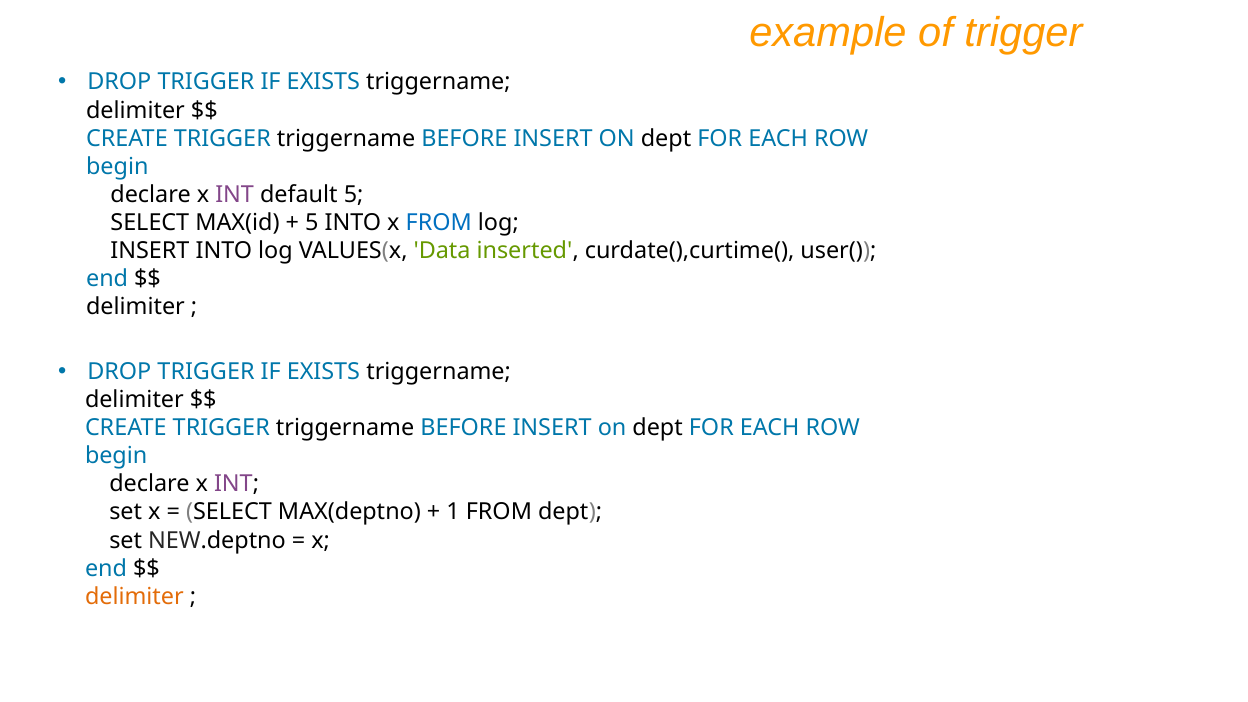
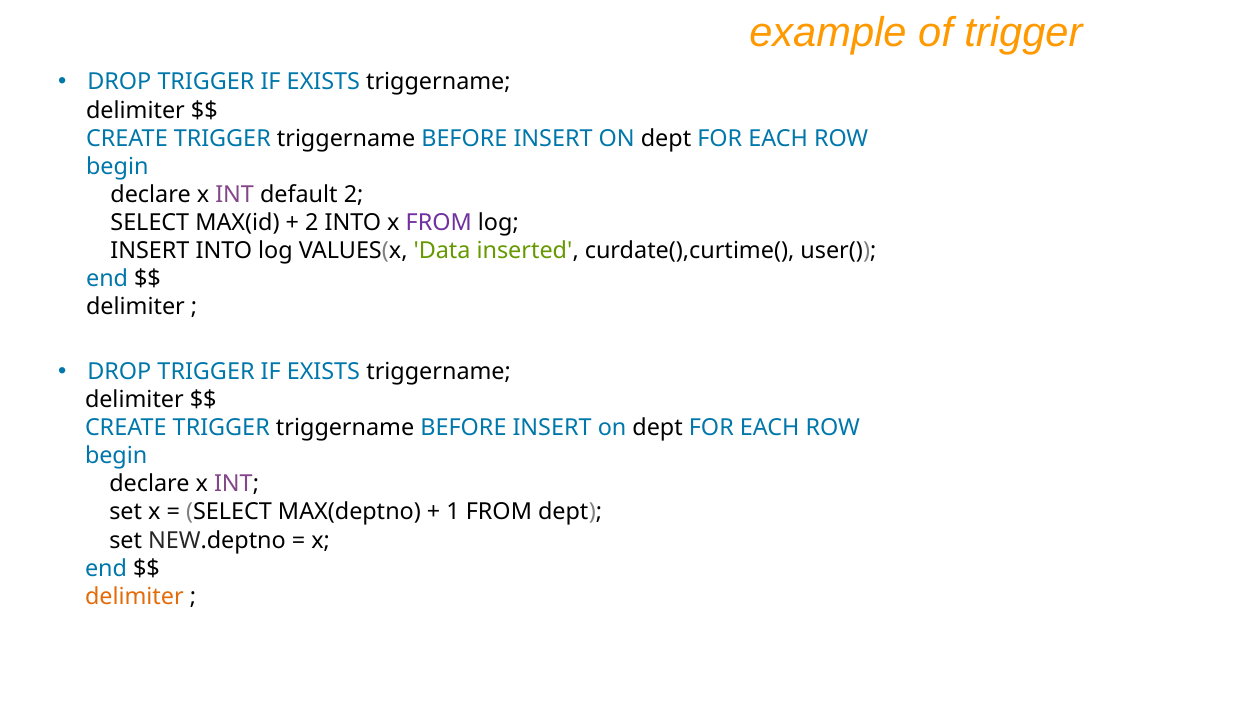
default 5: 5 -> 2 (354, 195)
5: 5 -> 2 (312, 223)
FROM colour: blue -> purple (439, 223)
